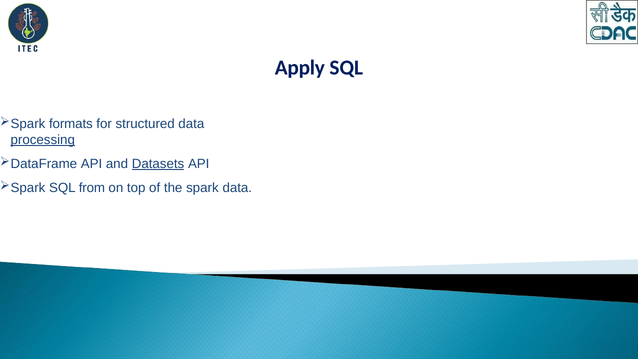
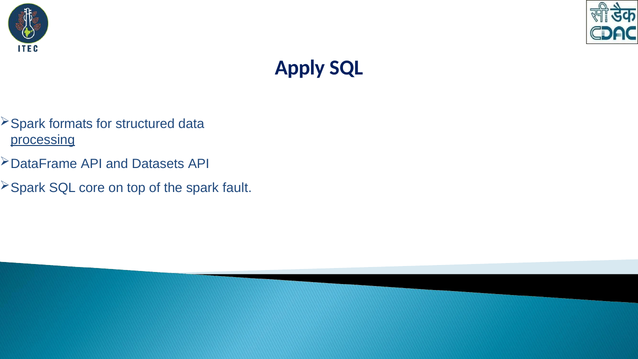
Datasets underline: present -> none (158, 164)
from: from -> core (92, 188)
spark data: data -> fault (237, 188)
